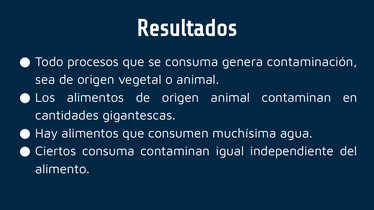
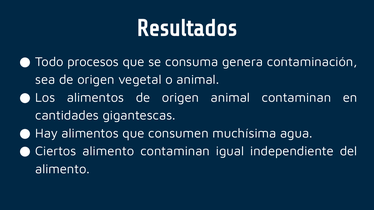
Ciertos consuma: consuma -> alimento (108, 151)
